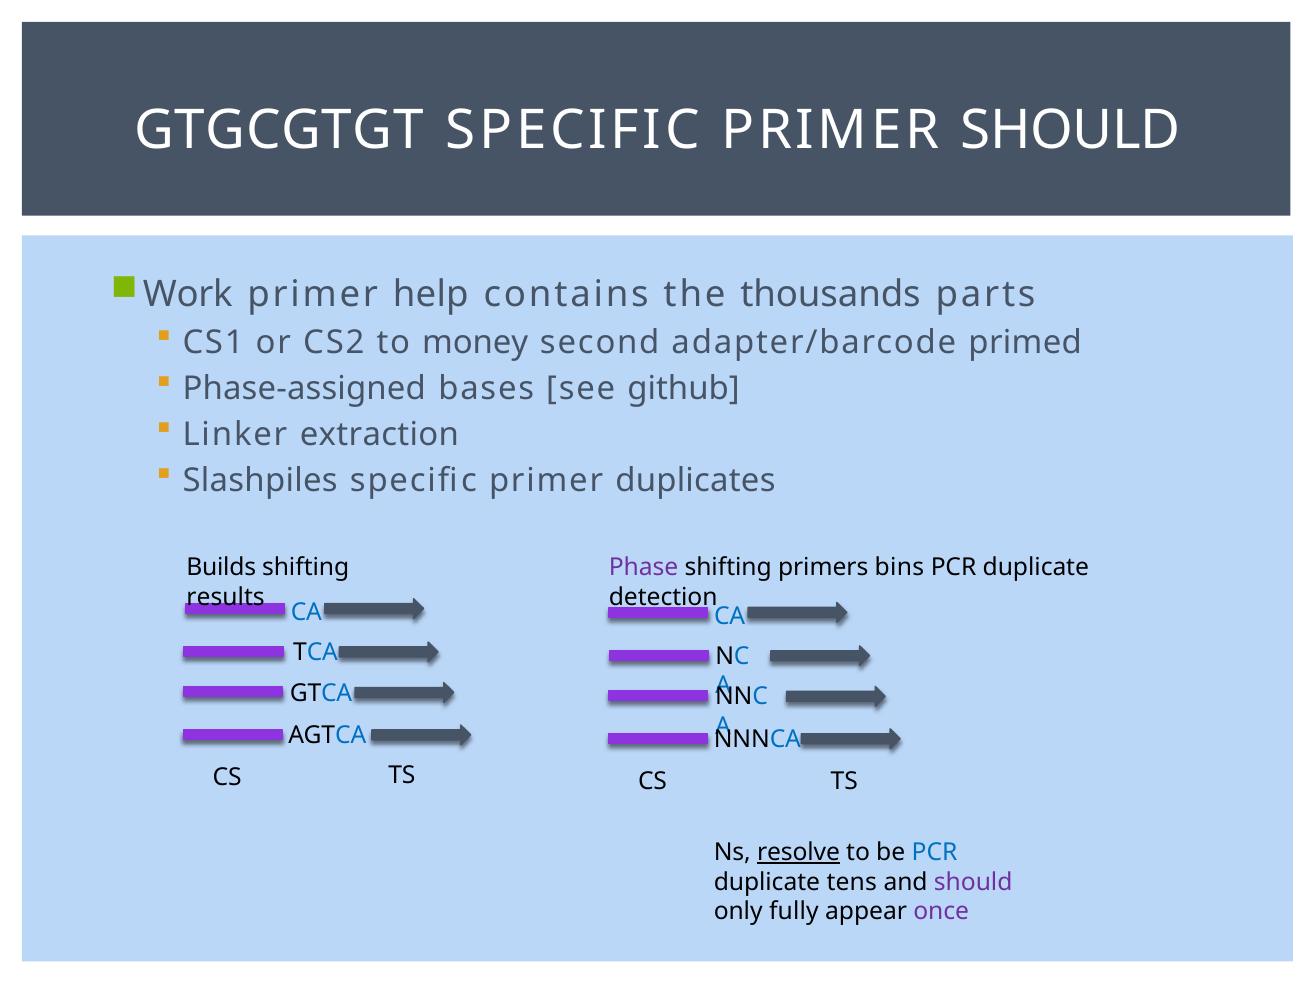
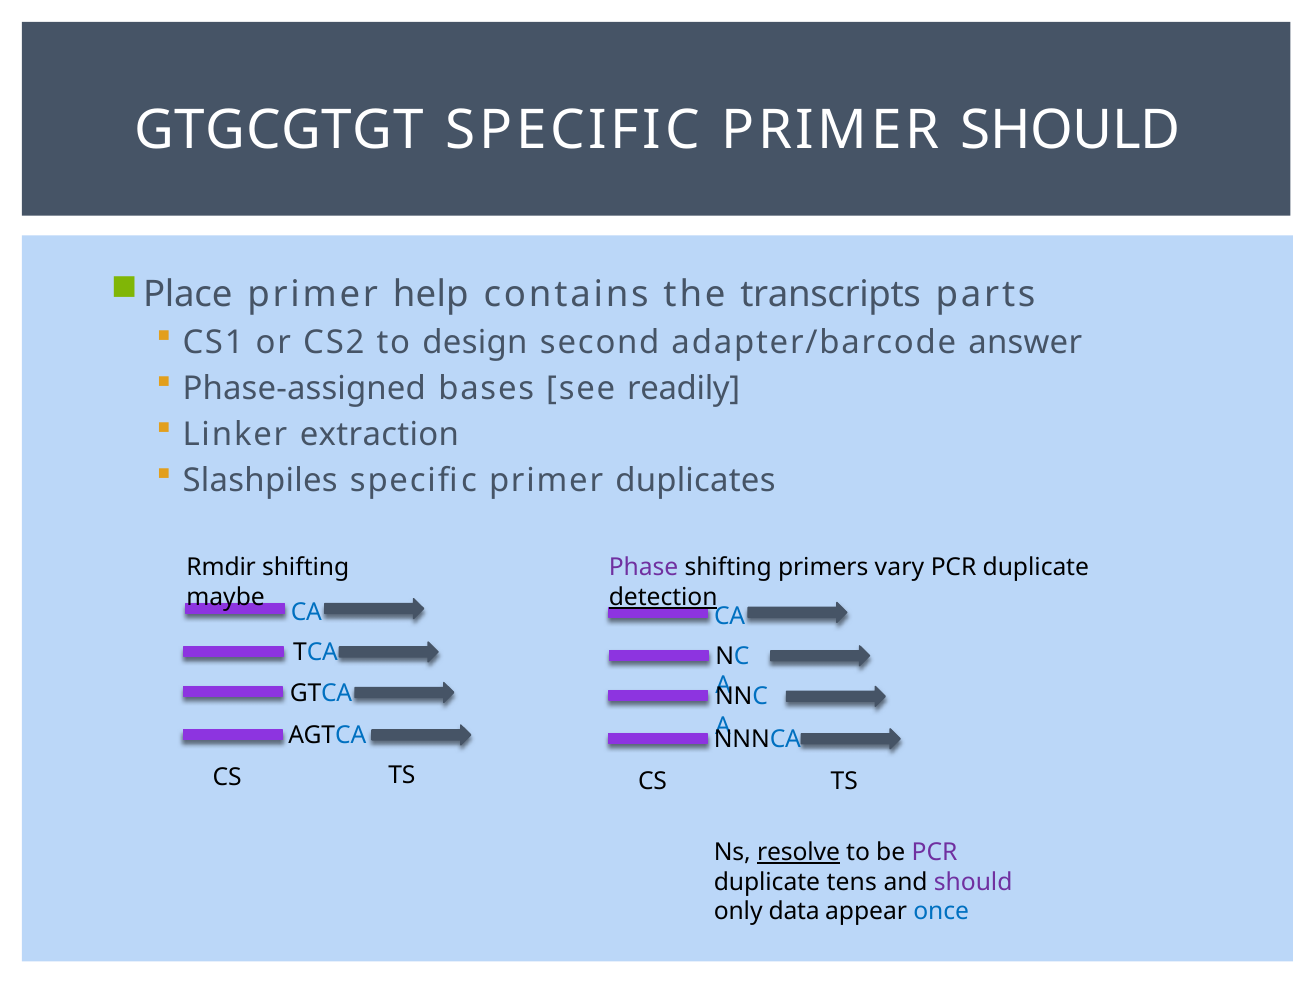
Work: Work -> Place (188, 294)
thousands: thousands -> transcripts (831, 294)
money: money -> design (475, 342)
primed: primed -> answer (1025, 342)
github: github -> readily (684, 388)
Builds: Builds -> Rmdir (221, 568)
bins: bins -> vary (899, 568)
results: results -> maybe (226, 597)
detection underline: none -> present (663, 597)
PCR colour: blue -> purple (935, 852)
fully: fully -> data (794, 912)
once colour: purple -> blue (941, 912)
